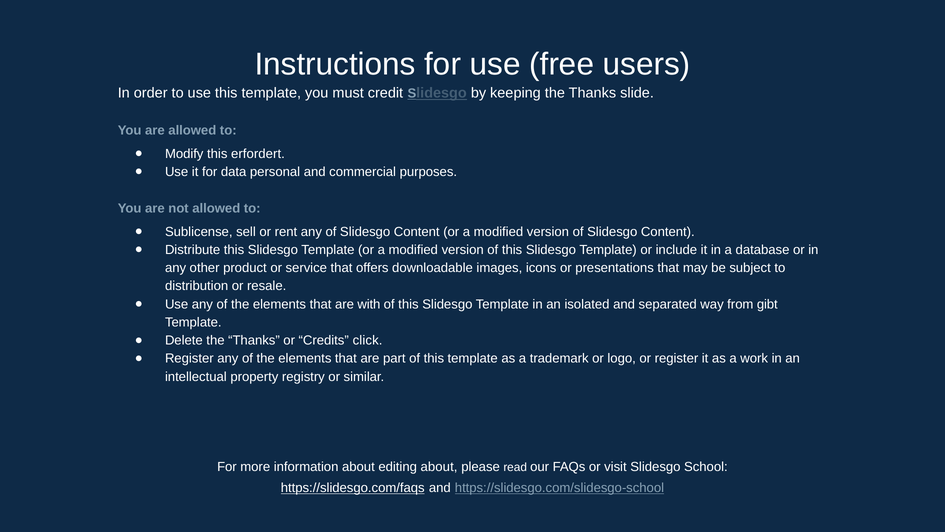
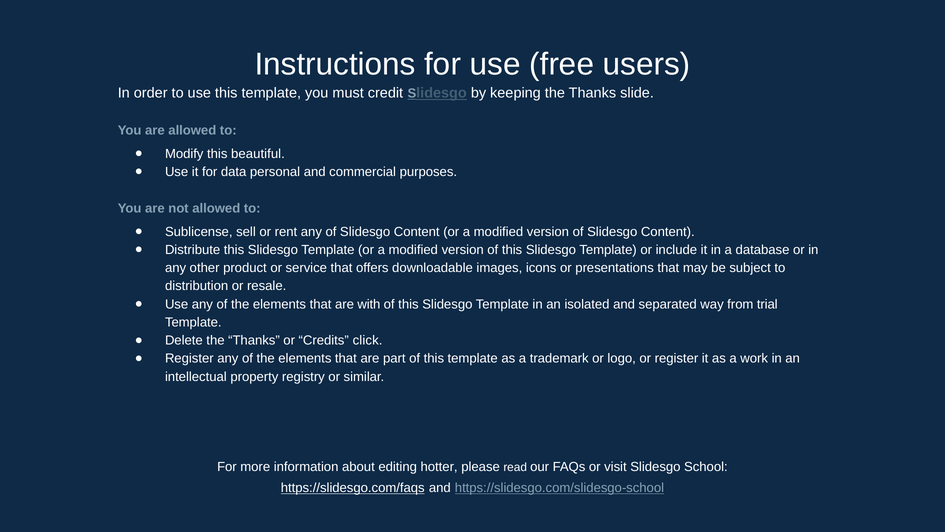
erfordert: erfordert -> beautiful (258, 154)
gibt: gibt -> trial (767, 304)
editing about: about -> hotter (439, 466)
